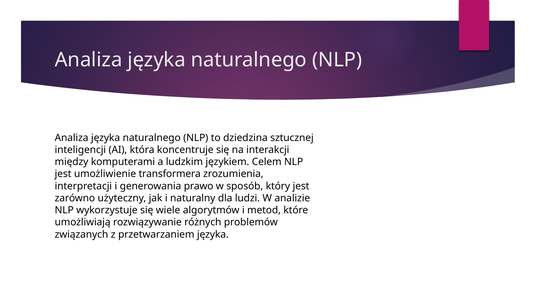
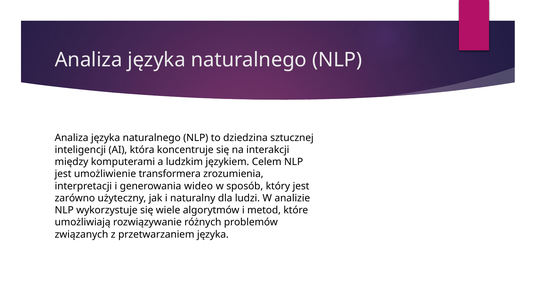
prawo: prawo -> wideo (199, 186)
